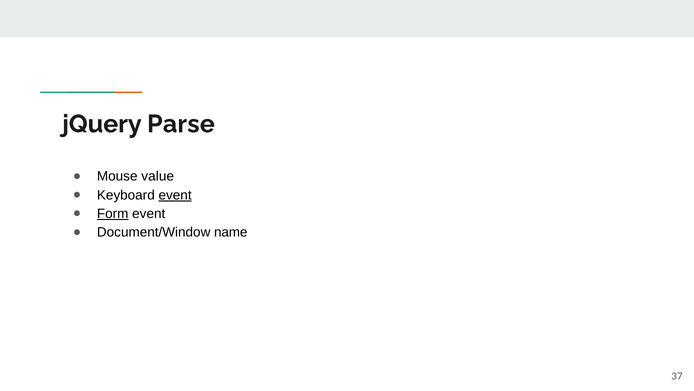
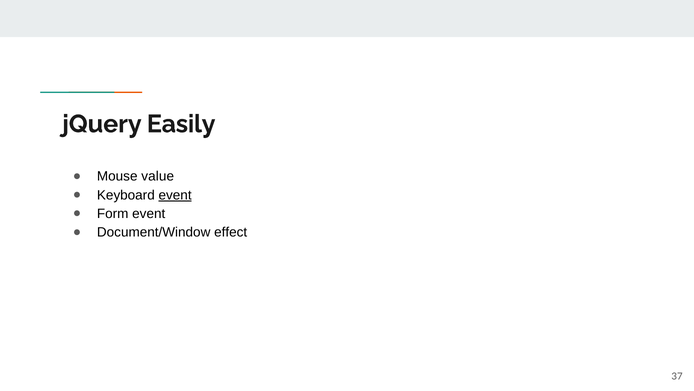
Parse: Parse -> Easily (181, 124)
Form underline: present -> none (113, 213)
name: name -> effect (231, 232)
